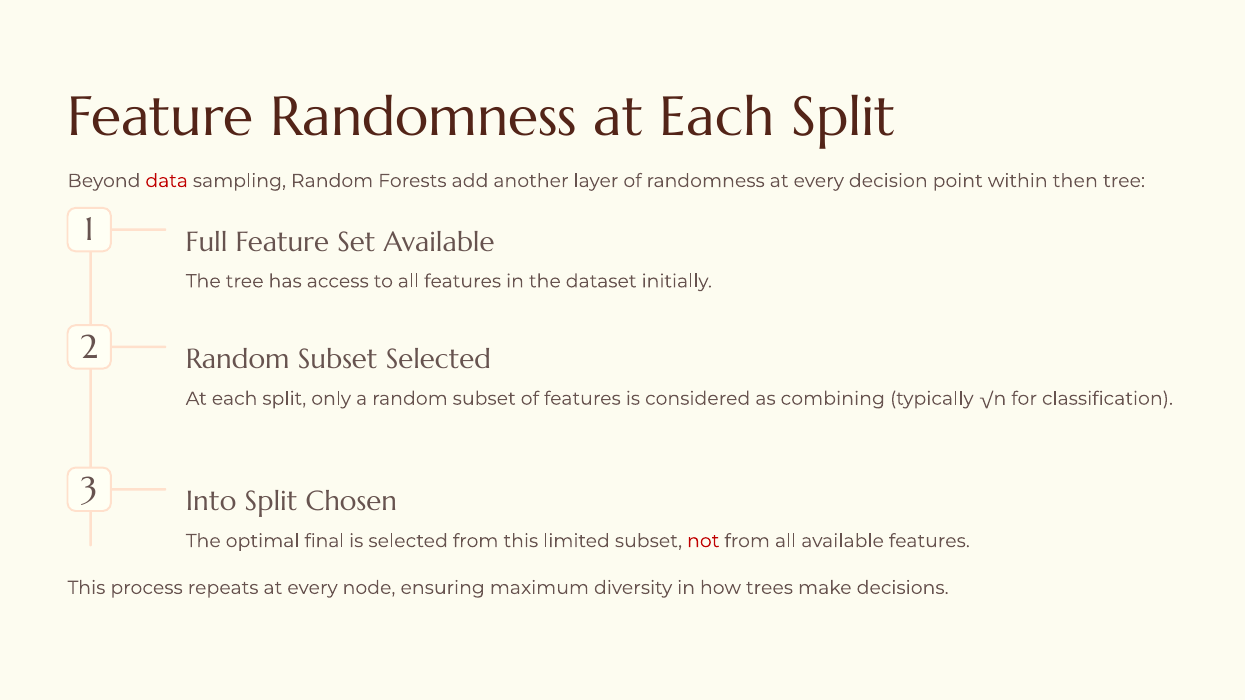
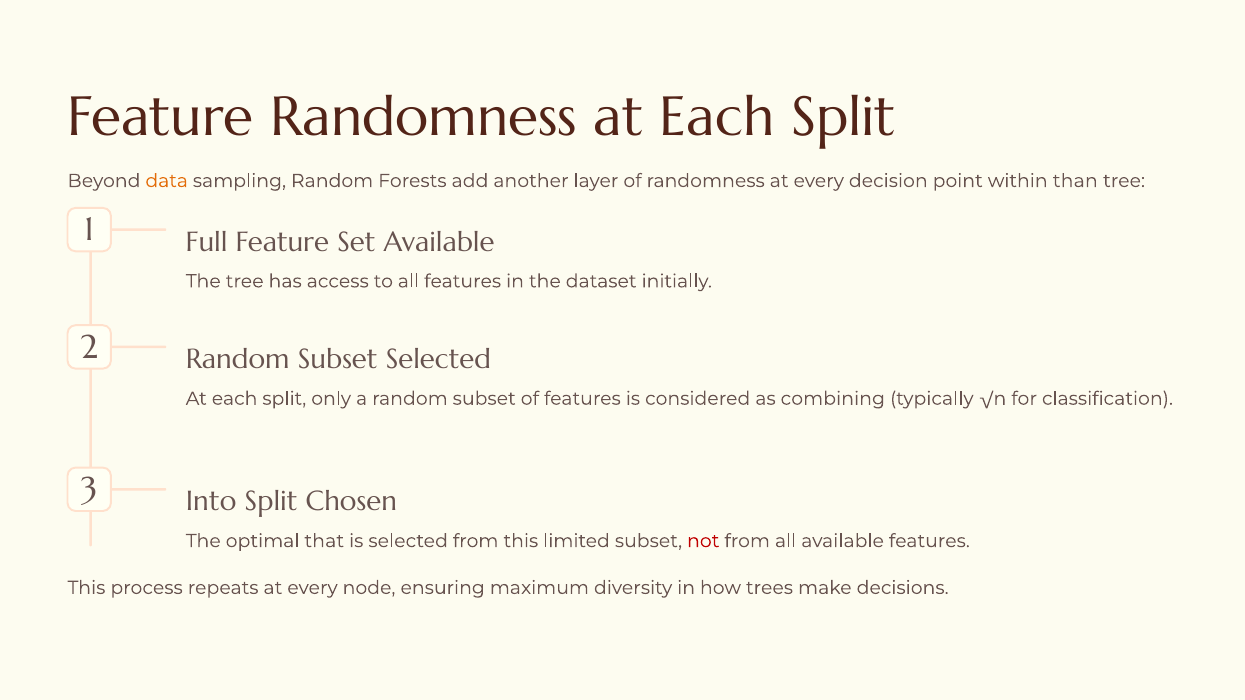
data colour: red -> orange (167, 181)
then: then -> than (1075, 181)
final: final -> that (324, 541)
